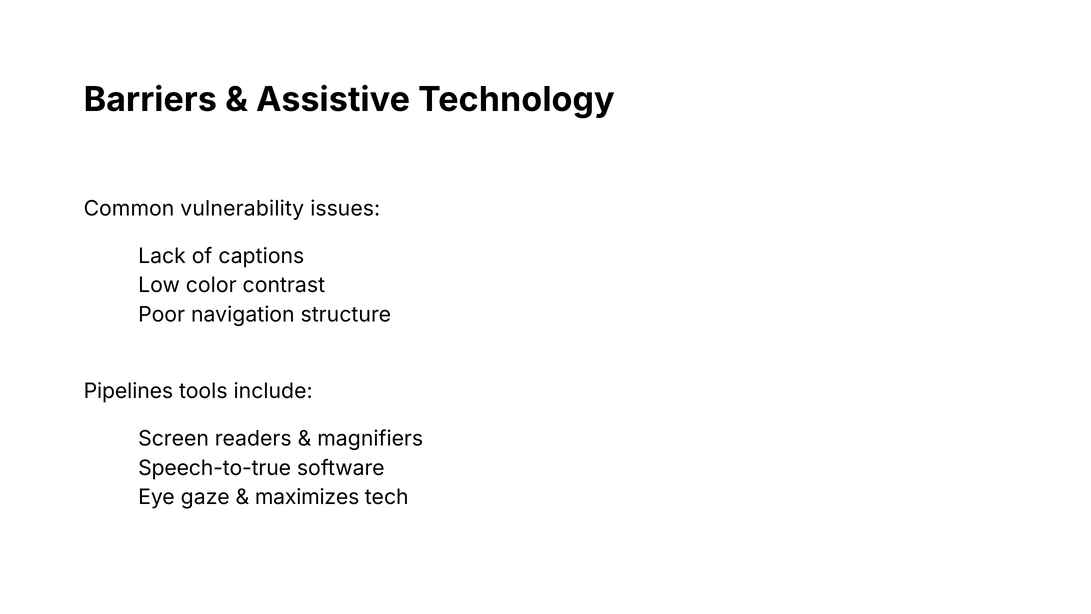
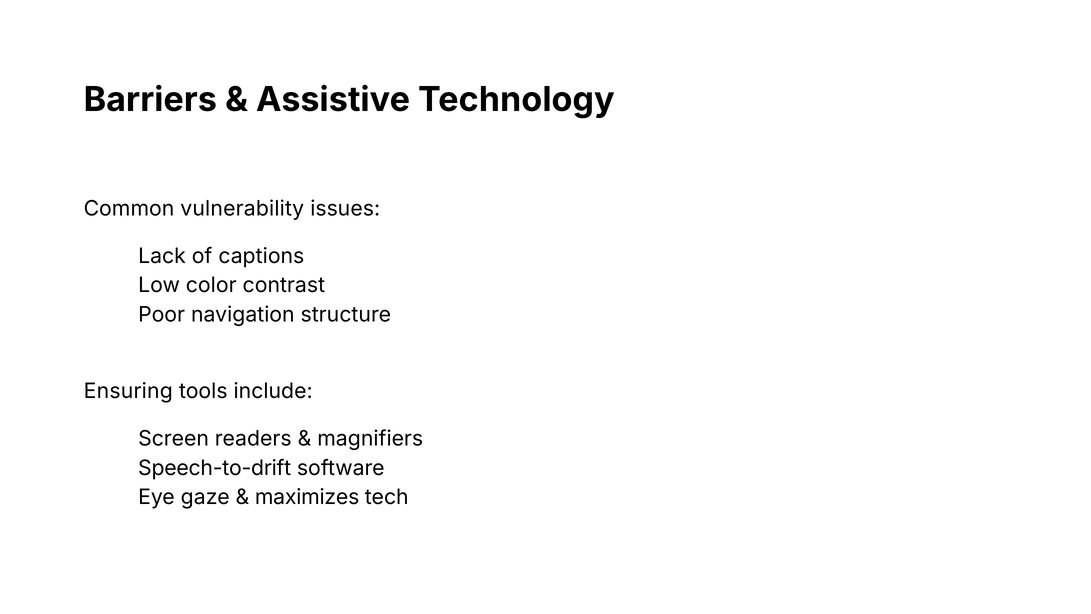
Pipelines: Pipelines -> Ensuring (128, 391)
Speech-to-true: Speech-to-true -> Speech-to-drift (215, 468)
